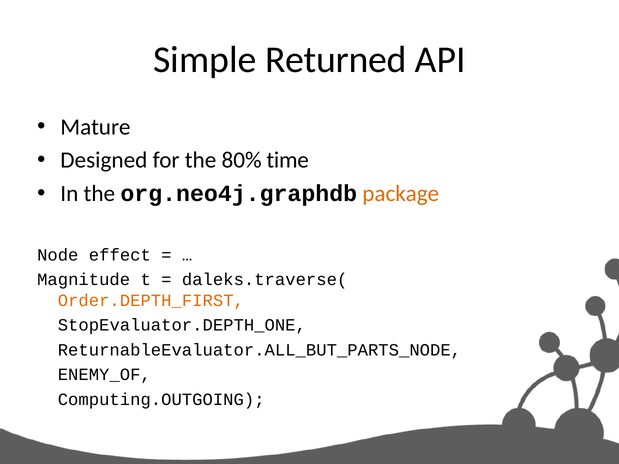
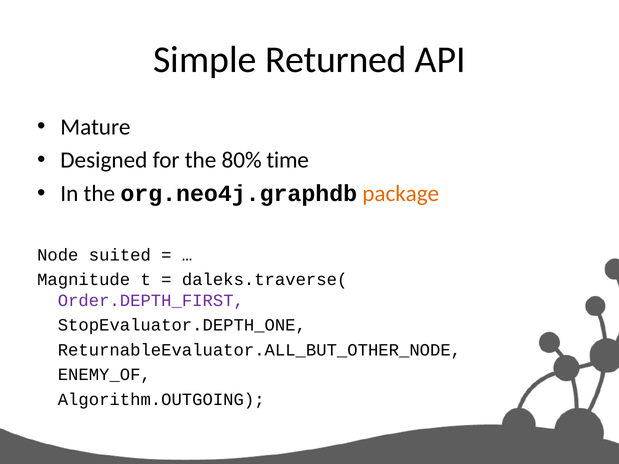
effect: effect -> suited (120, 255)
Order.DEPTH_FIRST colour: orange -> purple (151, 301)
ReturnableEvaluator.ALL_BUT_PARTS_NODE: ReturnableEvaluator.ALL_BUT_PARTS_NODE -> ReturnableEvaluator.ALL_BUT_OTHER_NODE (259, 350)
Computing.OUTGOING: Computing.OUTGOING -> Algorithm.OUTGOING (161, 400)
